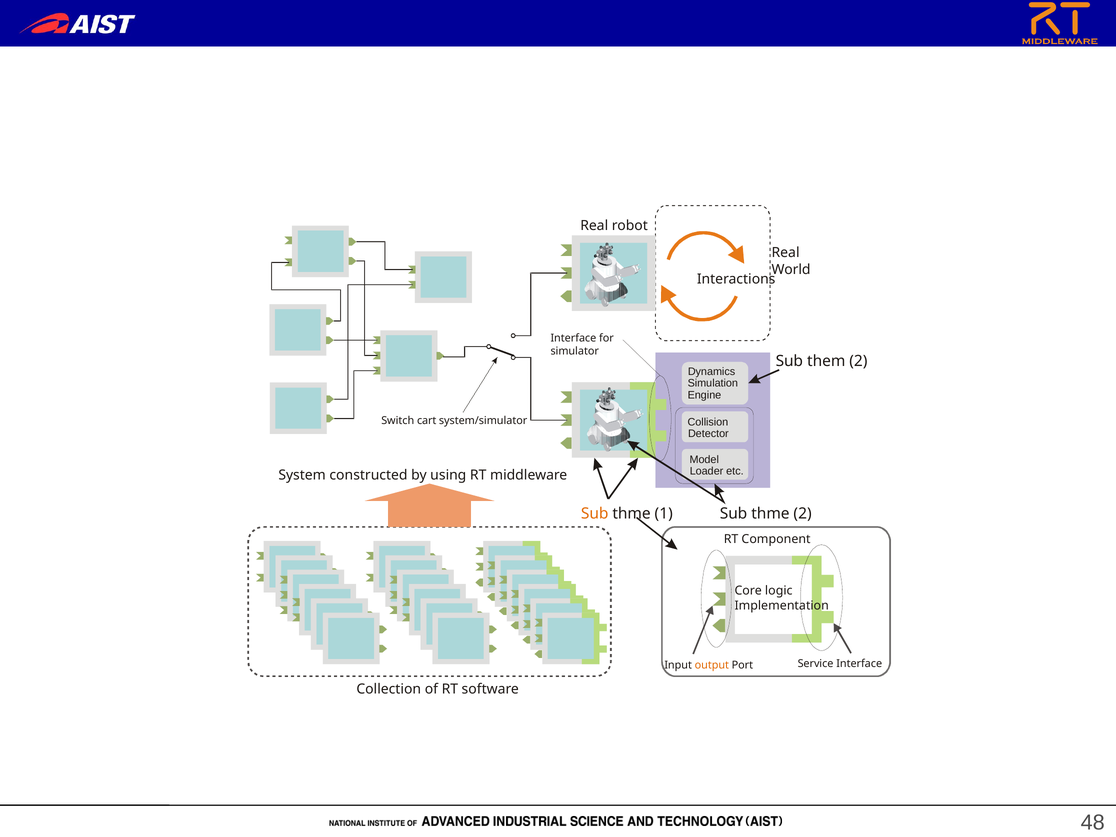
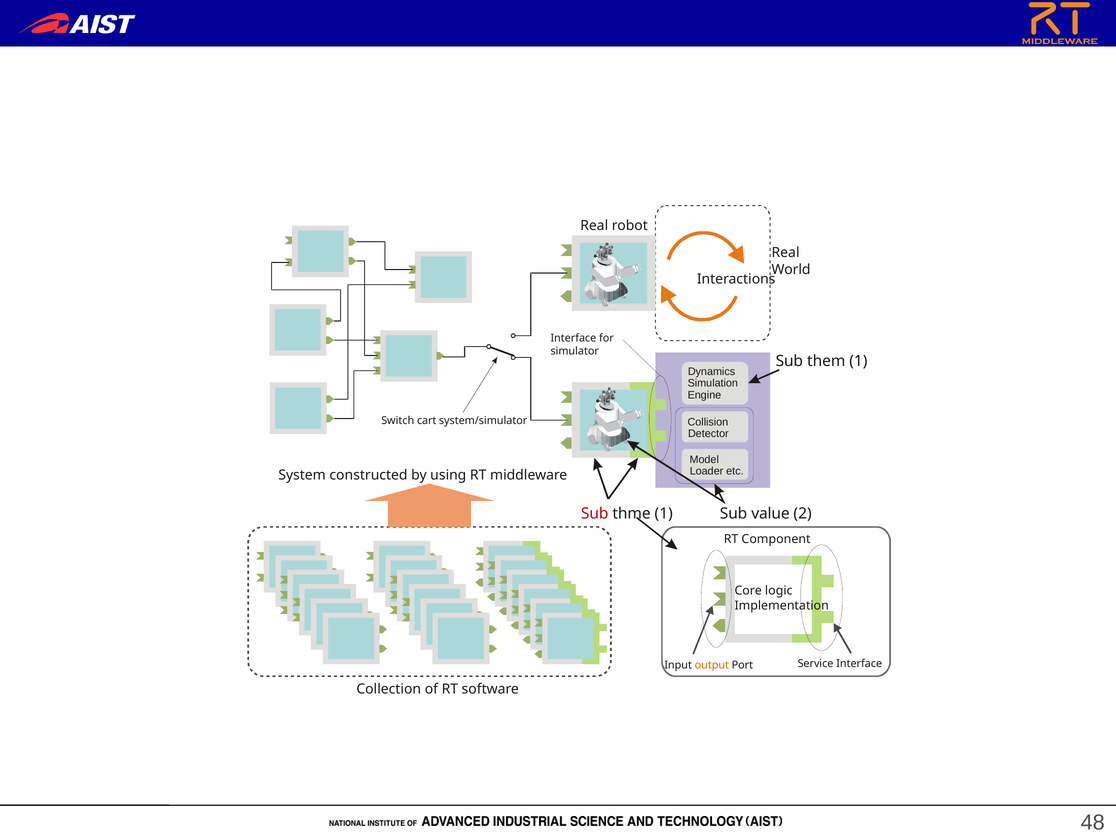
them 2: 2 -> 1 (858, 361)
Sub colour: orange -> red (595, 514)
thme: thme -> value (770, 514)
